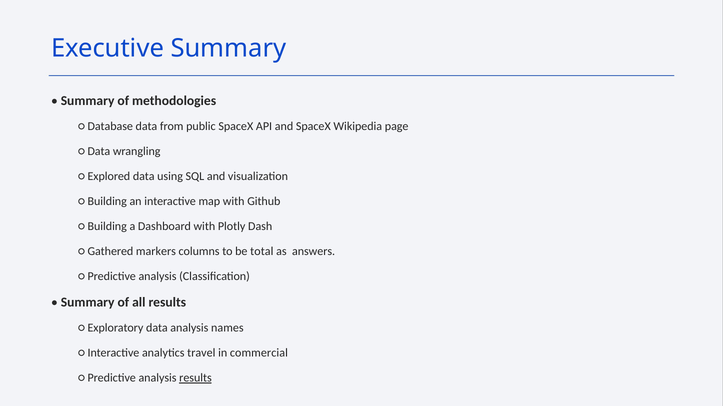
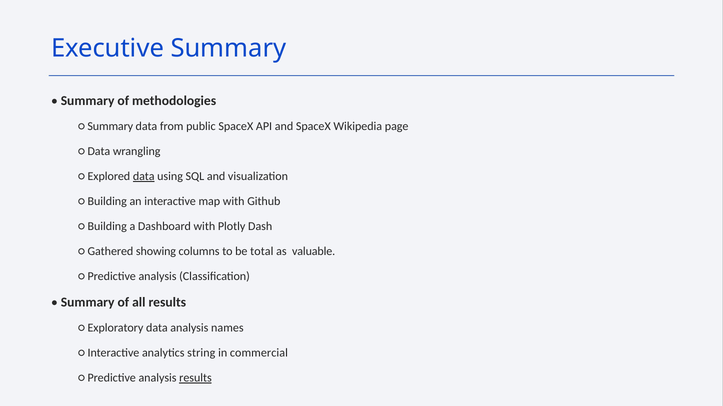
Database: Database -> Summary (110, 127)
data underline: none -> present (144, 177)
markers: markers -> showing (156, 252)
answers: answers -> valuable (314, 252)
travel: travel -> string (201, 354)
